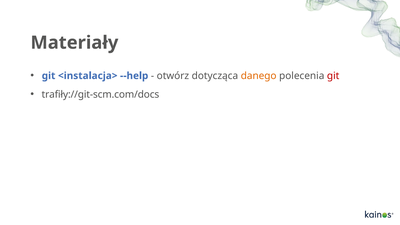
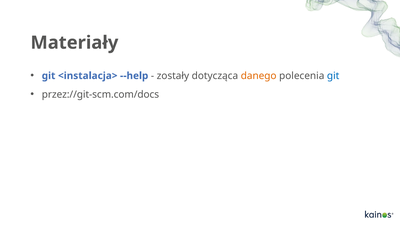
otwórz: otwórz -> zostały (173, 76)
git colour: red -> blue (333, 76)
trafiły://git-scm.com/docs: trafiły://git-scm.com/docs -> przez://git-scm.com/docs (100, 94)
